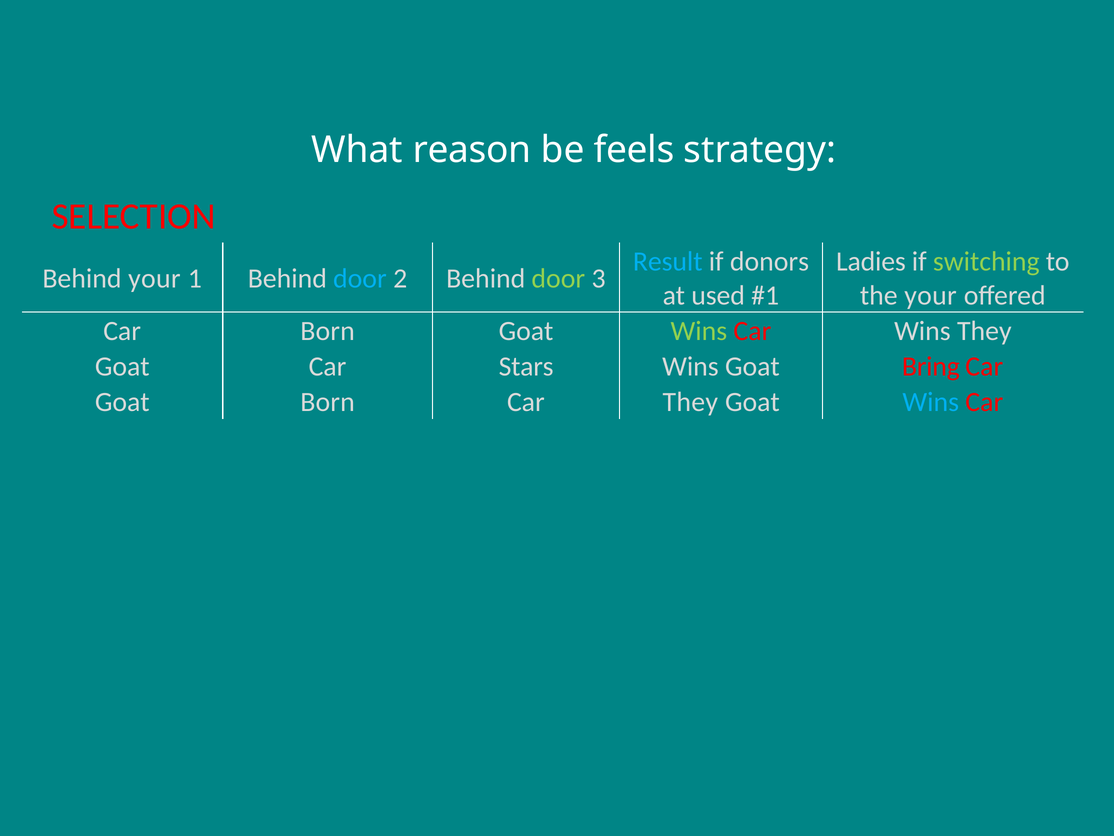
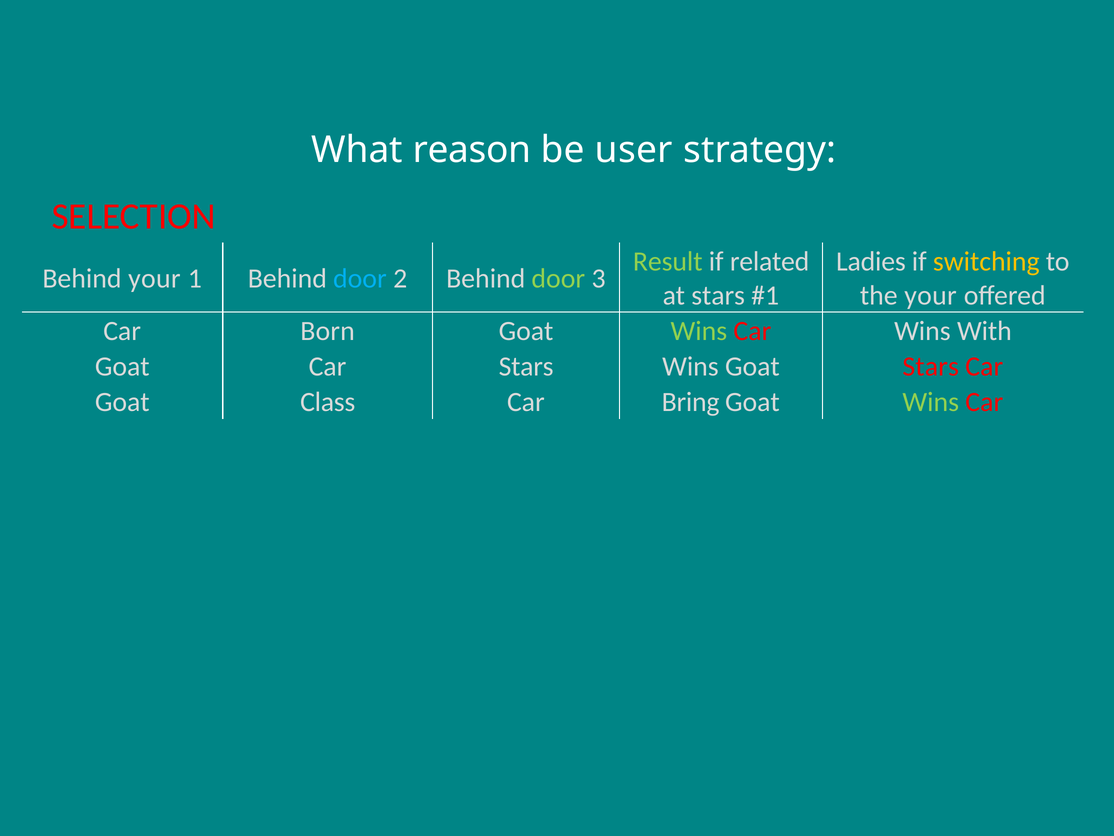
feels: feels -> user (634, 150)
Result colour: light blue -> light green (668, 261)
donors: donors -> related (770, 261)
switching colour: light green -> yellow (986, 261)
at used: used -> stars (718, 295)
Wins They: They -> With (984, 331)
Goat Bring: Bring -> Stars (931, 366)
Goat Born: Born -> Class (328, 402)
Car They: They -> Bring (691, 402)
Wins colour: light blue -> light green (931, 402)
